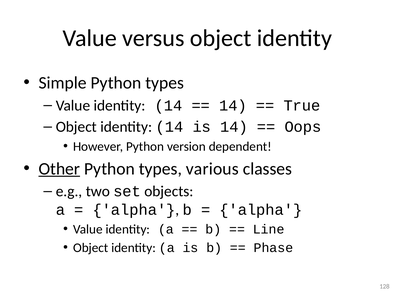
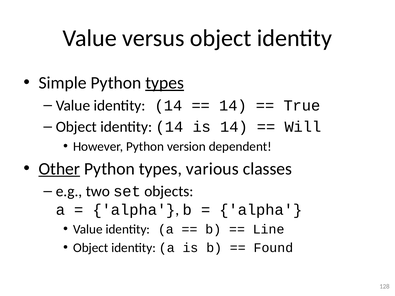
types underline: none -> present (165, 83)
Oops: Oops -> Will (303, 127)
Phase: Phase -> Found (273, 248)
